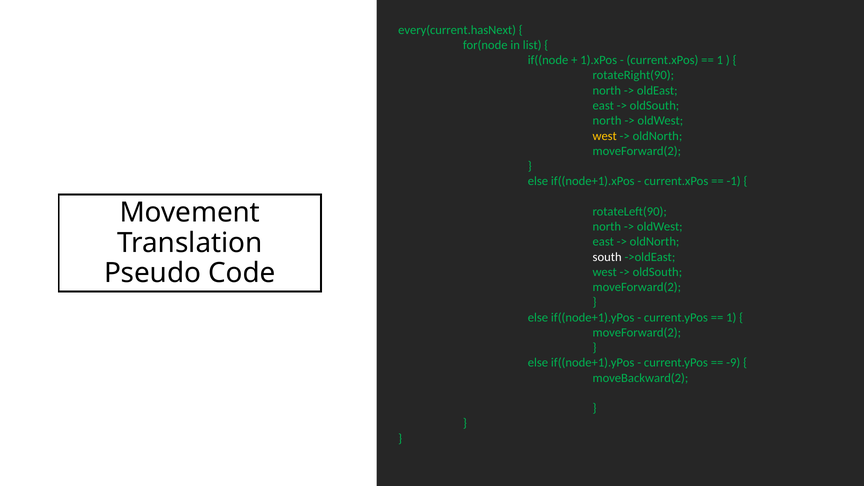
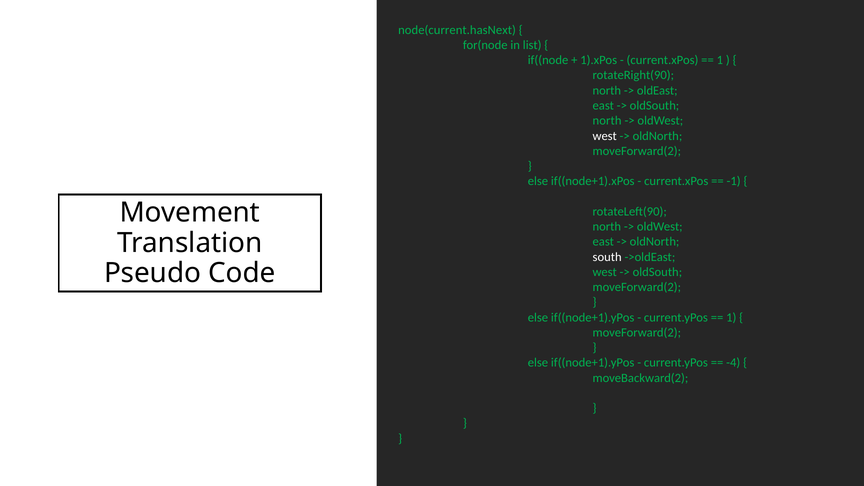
every(current.hasNext: every(current.hasNext -> node(current.hasNext (457, 30)
west colour: yellow -> white (605, 136)
-9: -9 -> -4 (733, 363)
